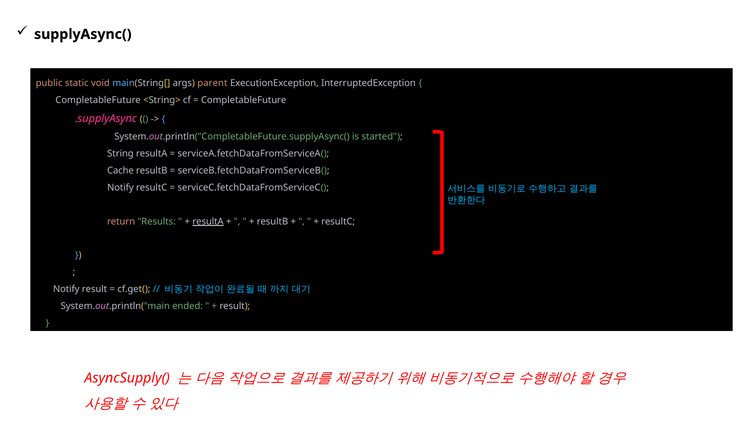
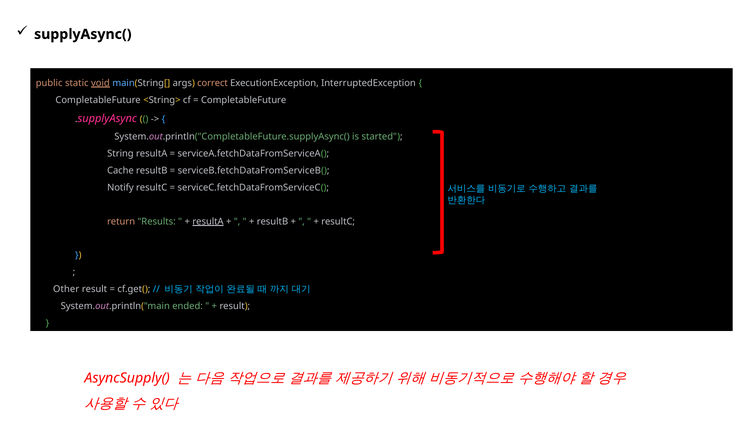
void underline: none -> present (100, 83)
parent: parent -> correct (213, 83)
Notify: Notify -> Other (66, 290)
